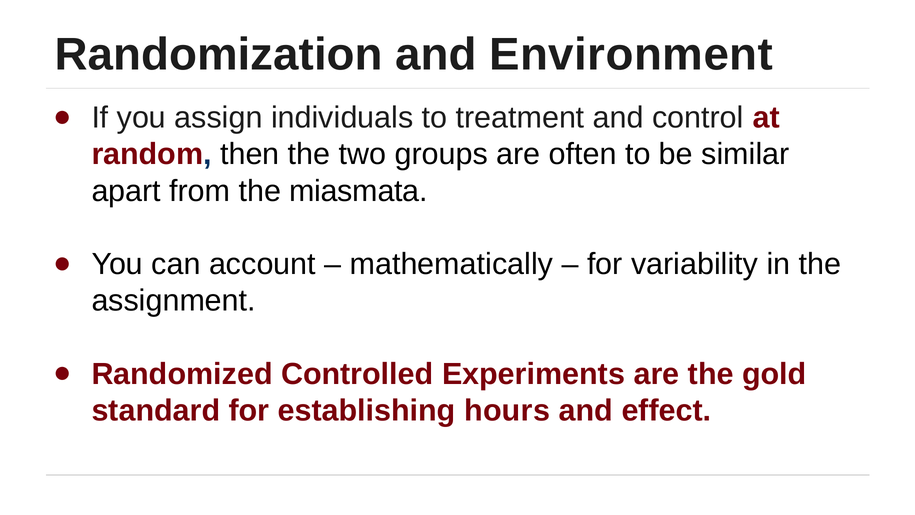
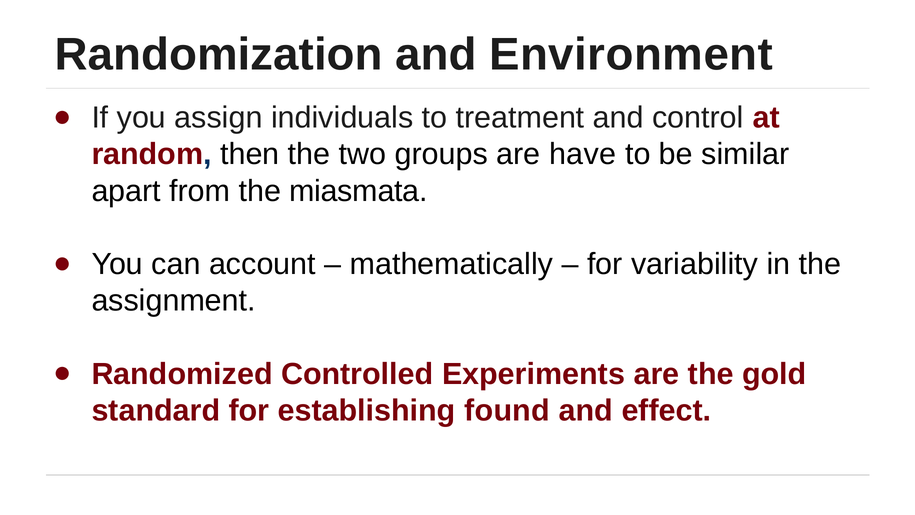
often: often -> have (583, 154)
hours: hours -> found (507, 410)
